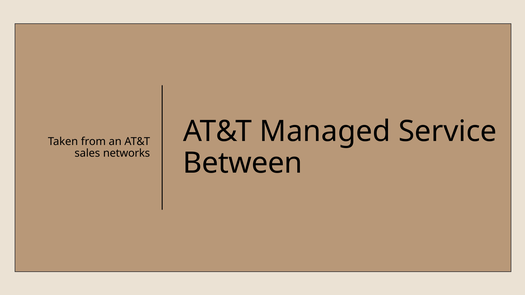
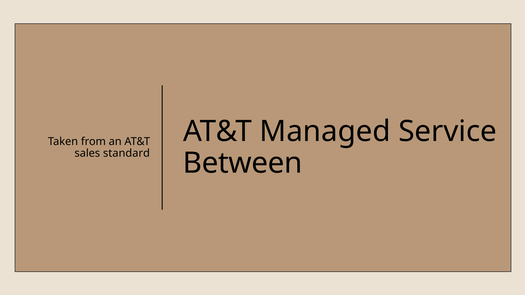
networks: networks -> standard (126, 153)
